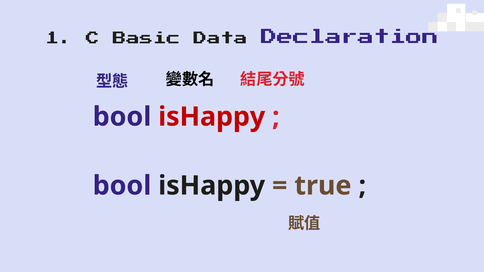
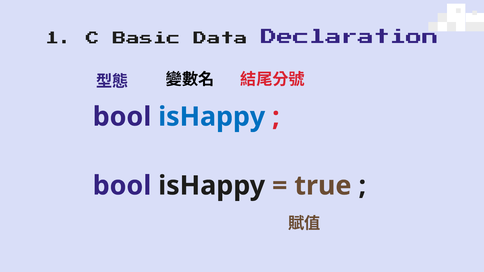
isHappy colour: red -> blue (212, 117)
